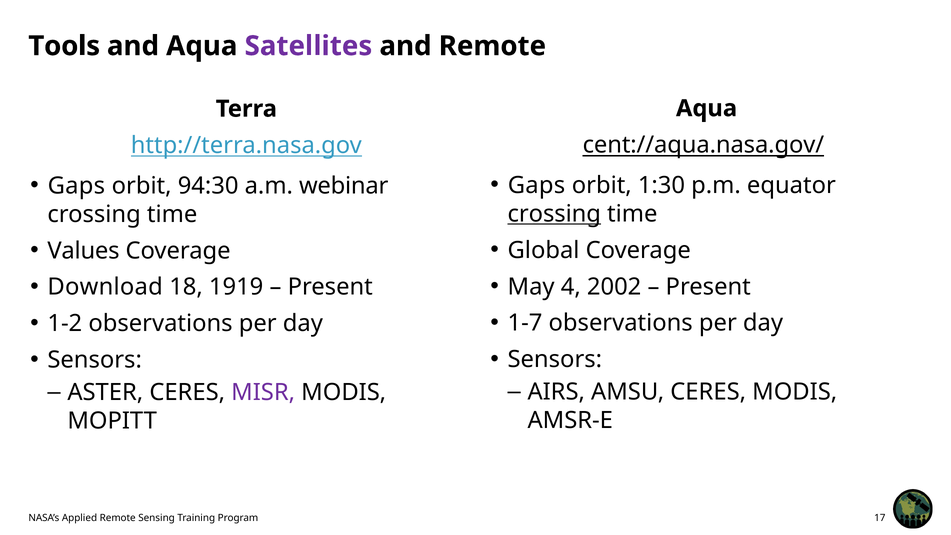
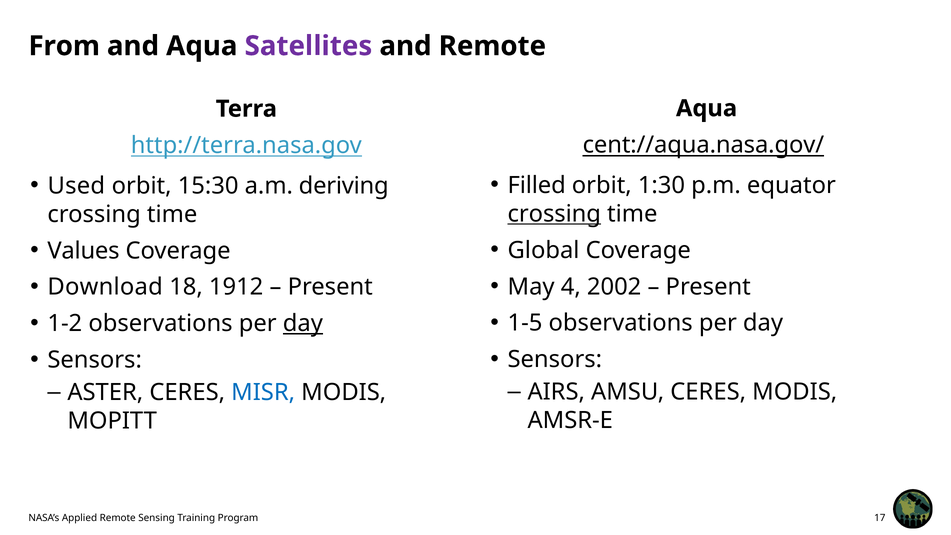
Tools: Tools -> From (64, 46)
Gaps: Gaps -> Filled (537, 185)
Gaps: Gaps -> Used (76, 186)
94:30: 94:30 -> 15:30 (208, 186)
webinar: webinar -> deriving (344, 186)
1919: 1919 -> 1912 (236, 287)
1-7: 1-7 -> 1-5 (525, 323)
day underline: none -> present (303, 324)
MISR colour: purple -> blue (263, 393)
